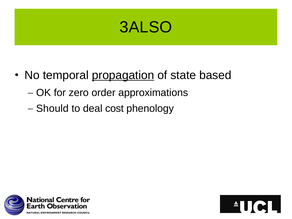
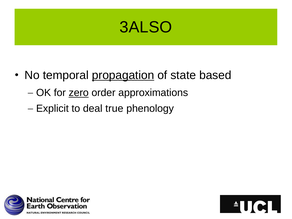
zero underline: none -> present (79, 93)
Should: Should -> Explicit (52, 108)
cost: cost -> true (114, 108)
